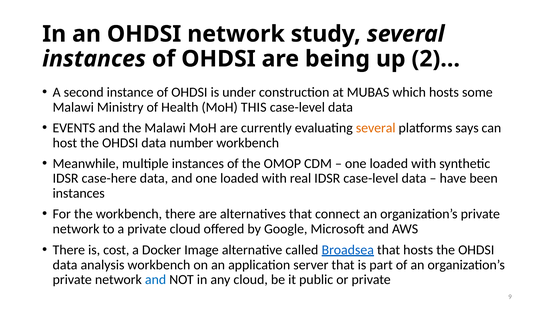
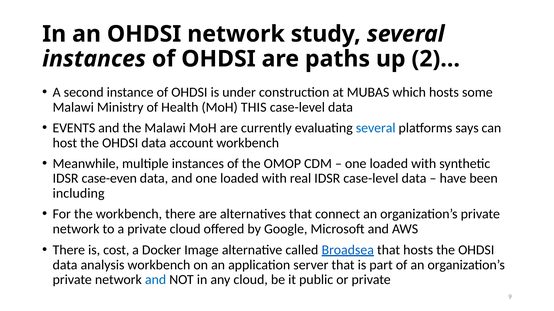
being: being -> paths (338, 59)
several colour: orange -> blue (376, 128)
number: number -> account (191, 143)
case-here: case-here -> case-even (109, 179)
instances: instances -> including (79, 194)
